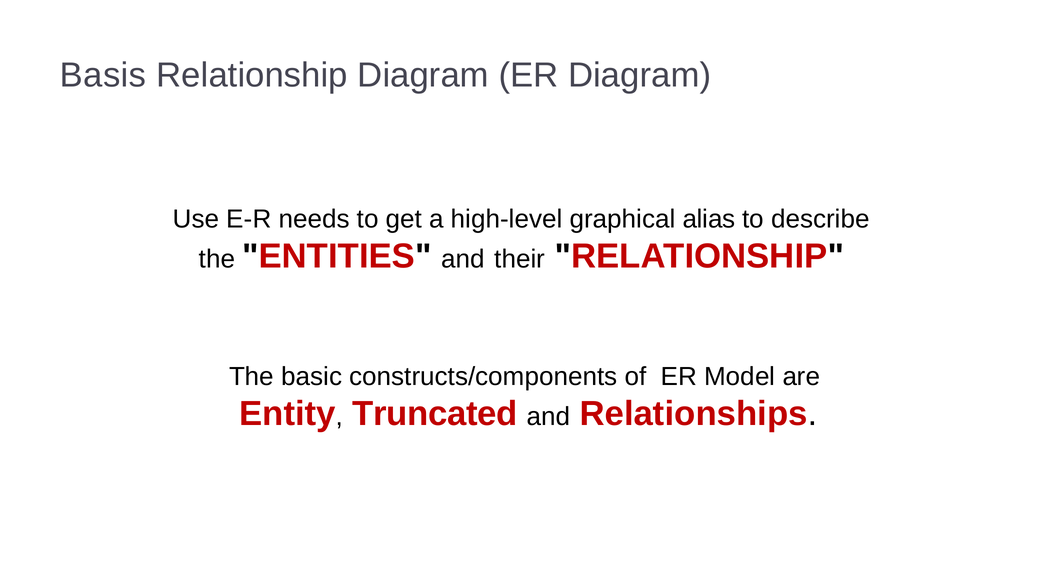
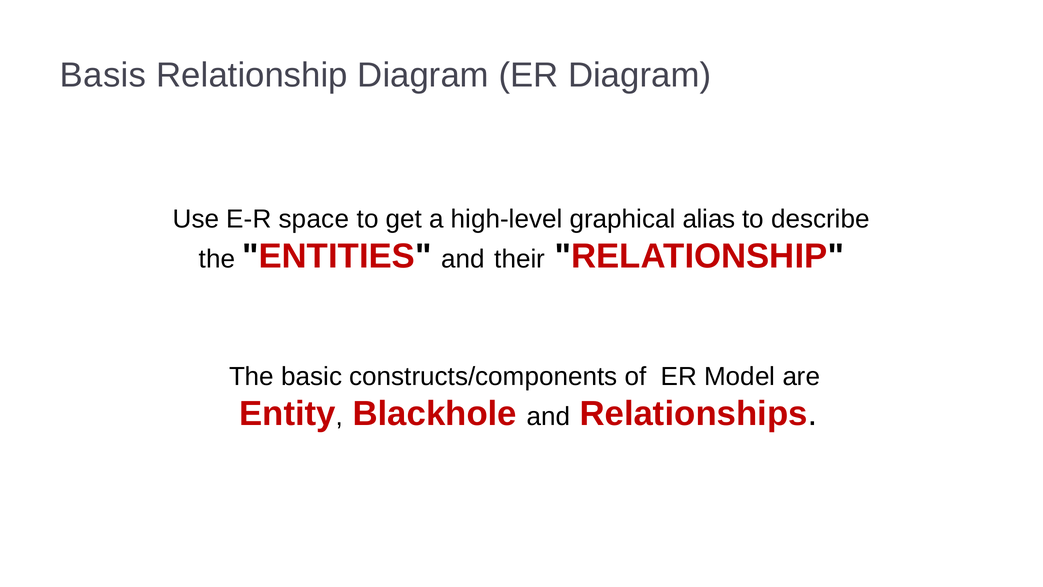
needs: needs -> space (314, 219)
Truncated: Truncated -> Blackhole (435, 414)
